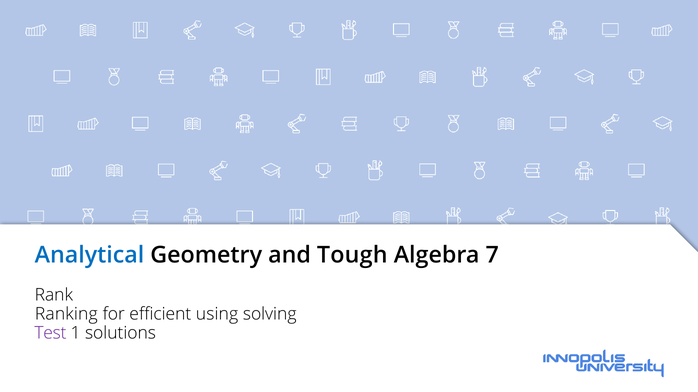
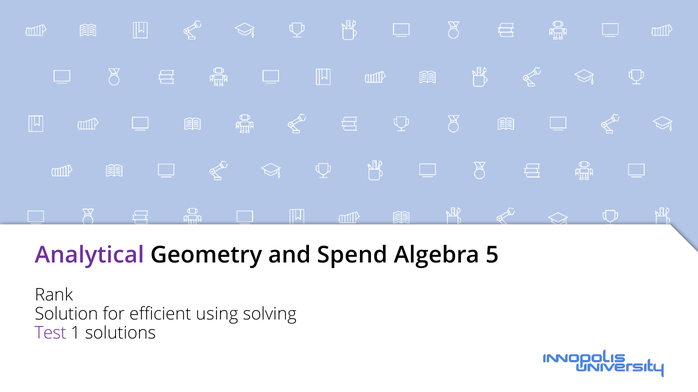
Analytical colour: blue -> purple (89, 256)
Tough: Tough -> Spend (352, 256)
7: 7 -> 5 (492, 256)
Ranking: Ranking -> Solution (66, 315)
